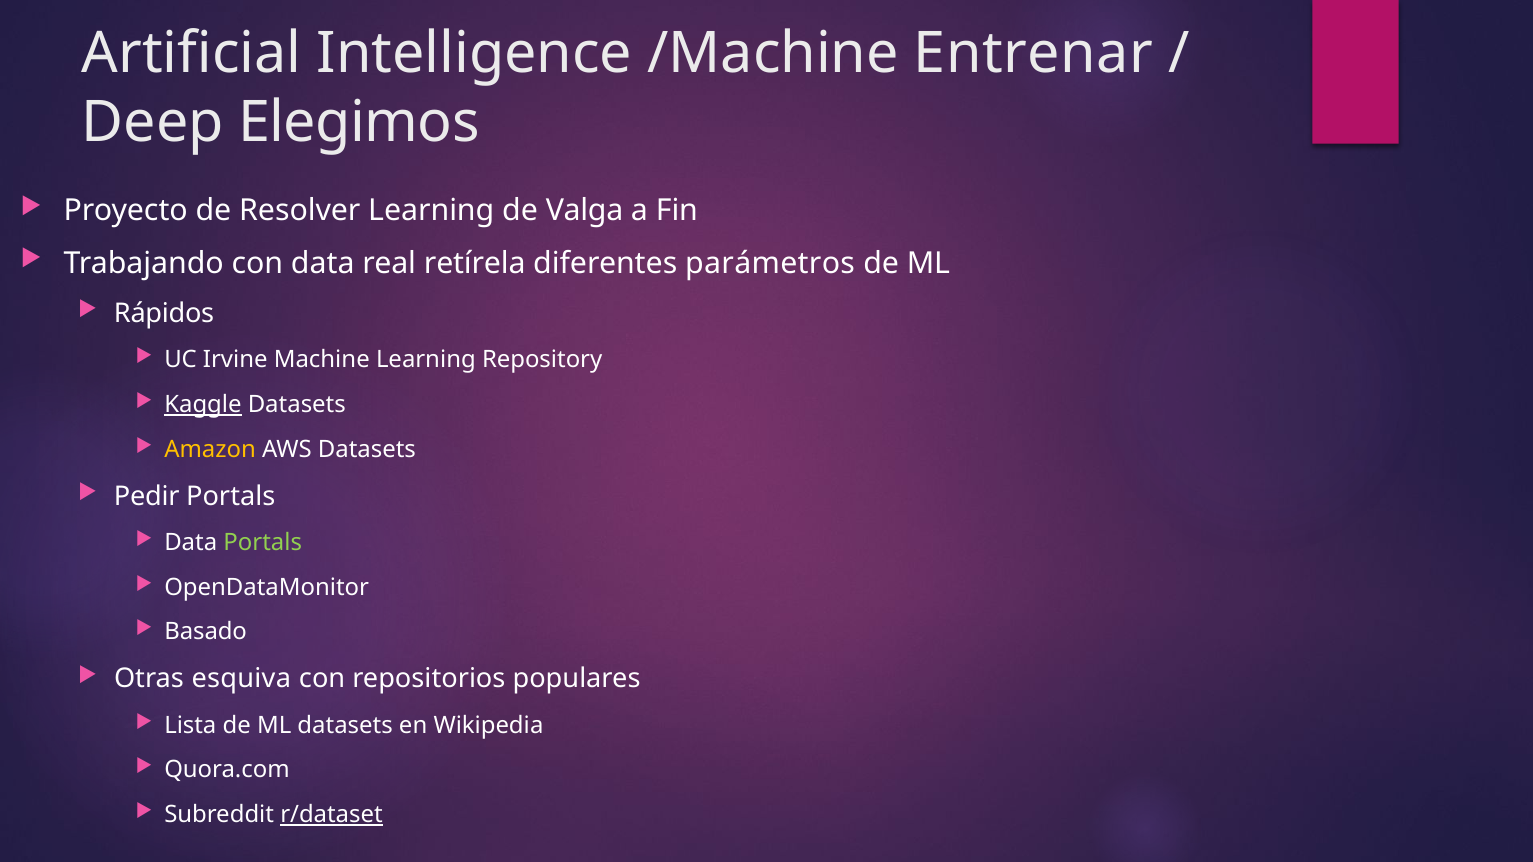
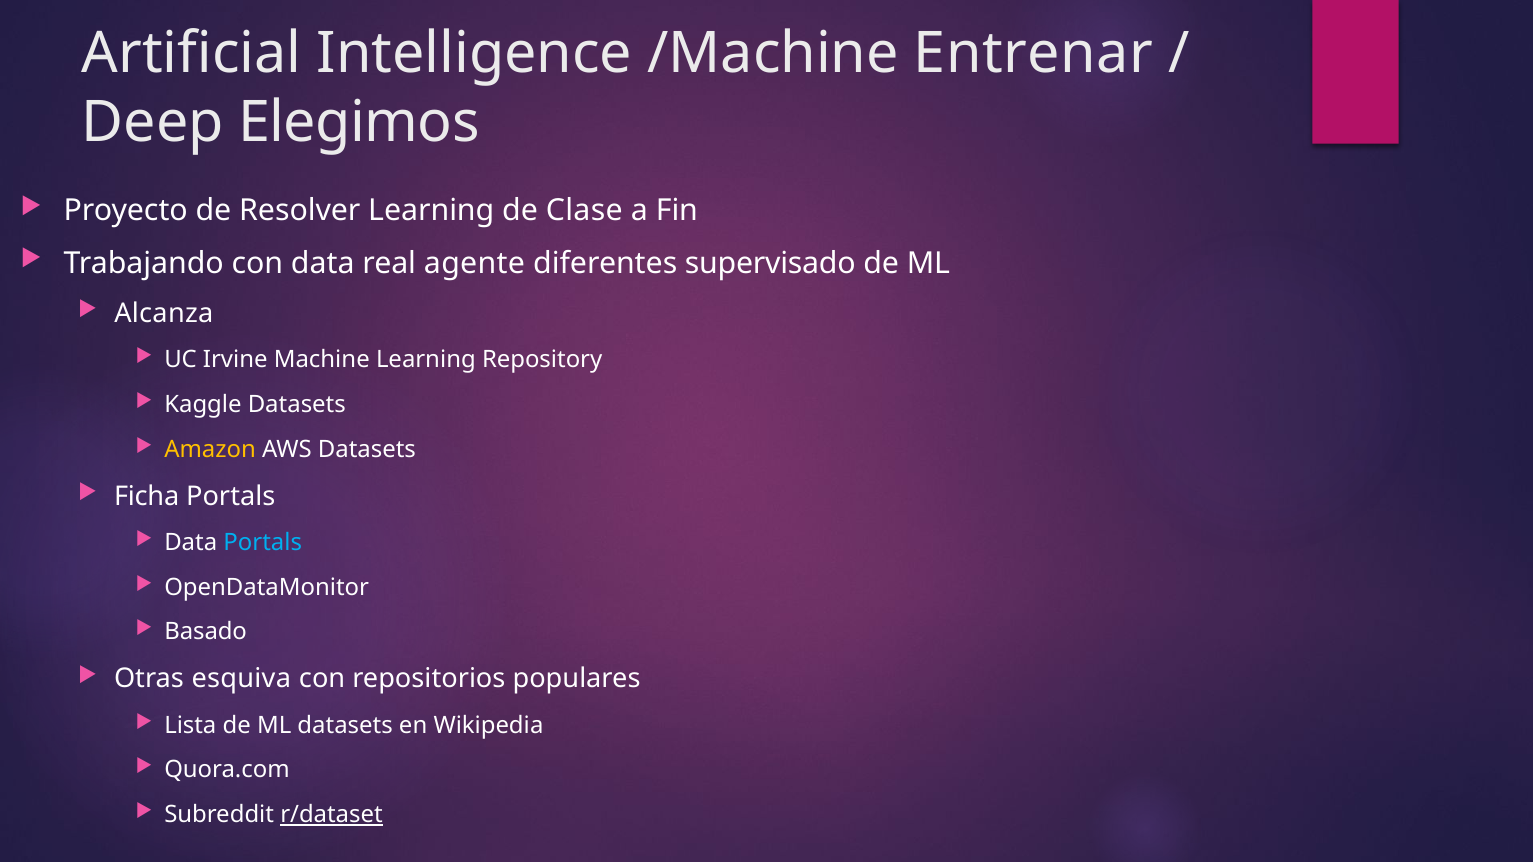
Valga: Valga -> Clase (584, 211)
retírela: retírela -> agente (474, 263)
parámetros: parámetros -> supervisado (770, 263)
Rápidos: Rápidos -> Alcanza (164, 314)
Kaggle underline: present -> none (203, 405)
Pedir: Pedir -> Ficha (147, 496)
Portals colour: light green -> light blue (263, 543)
